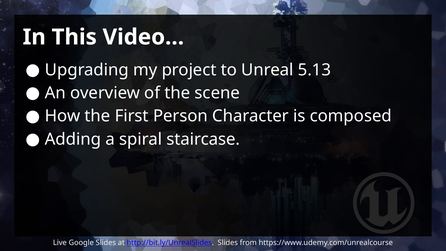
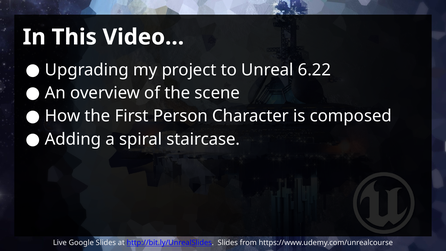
5.13: 5.13 -> 6.22 (314, 70)
